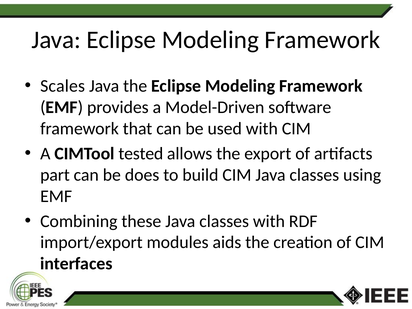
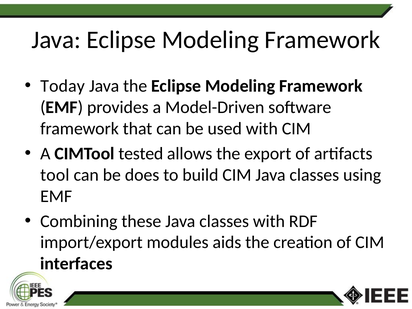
Scales: Scales -> Today (63, 86)
part: part -> tool (55, 175)
